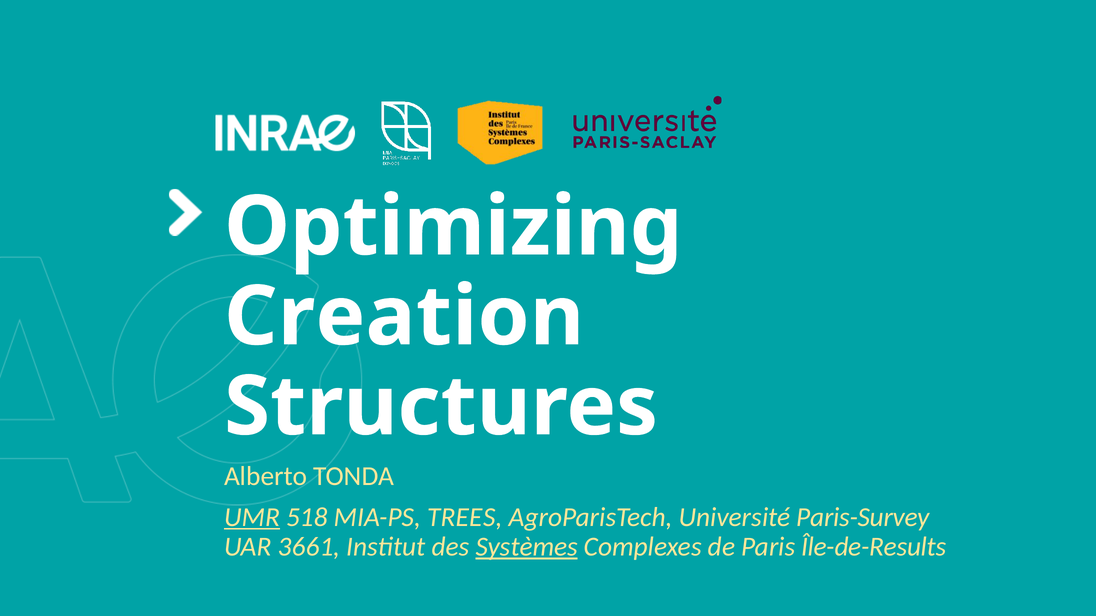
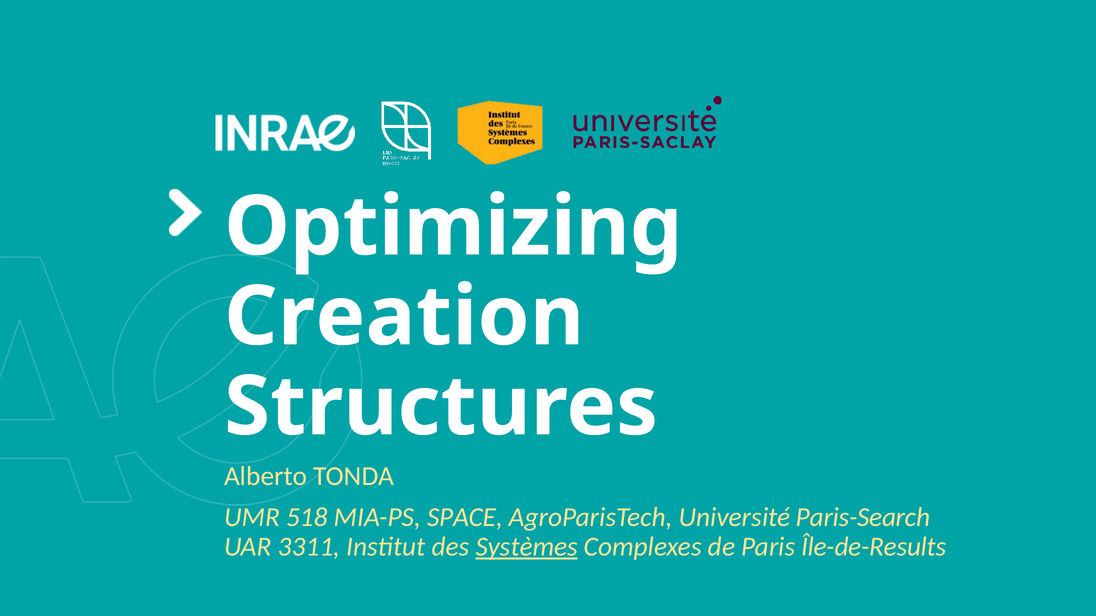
UMR underline: present -> none (252, 518)
TREES: TREES -> SPACE (465, 518)
Paris-Survey: Paris-Survey -> Paris-Search (863, 518)
3661: 3661 -> 3311 (309, 547)
